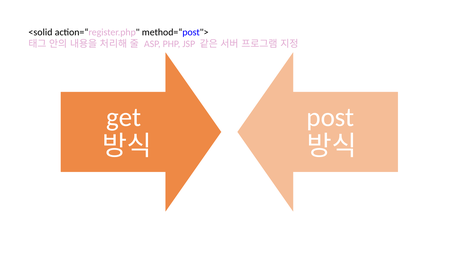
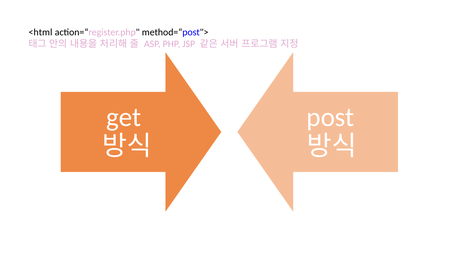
<solid: <solid -> <html (40, 32)
